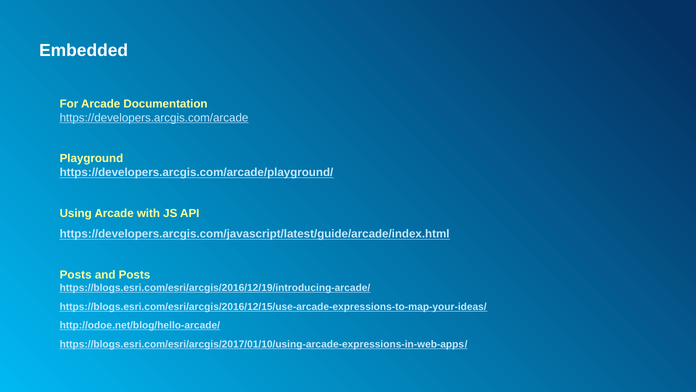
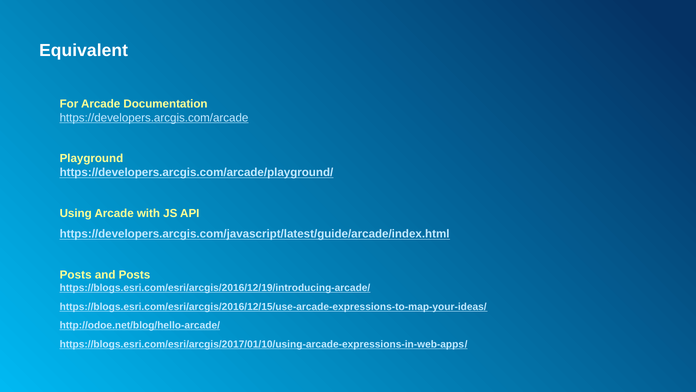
Embedded: Embedded -> Equivalent (84, 51)
